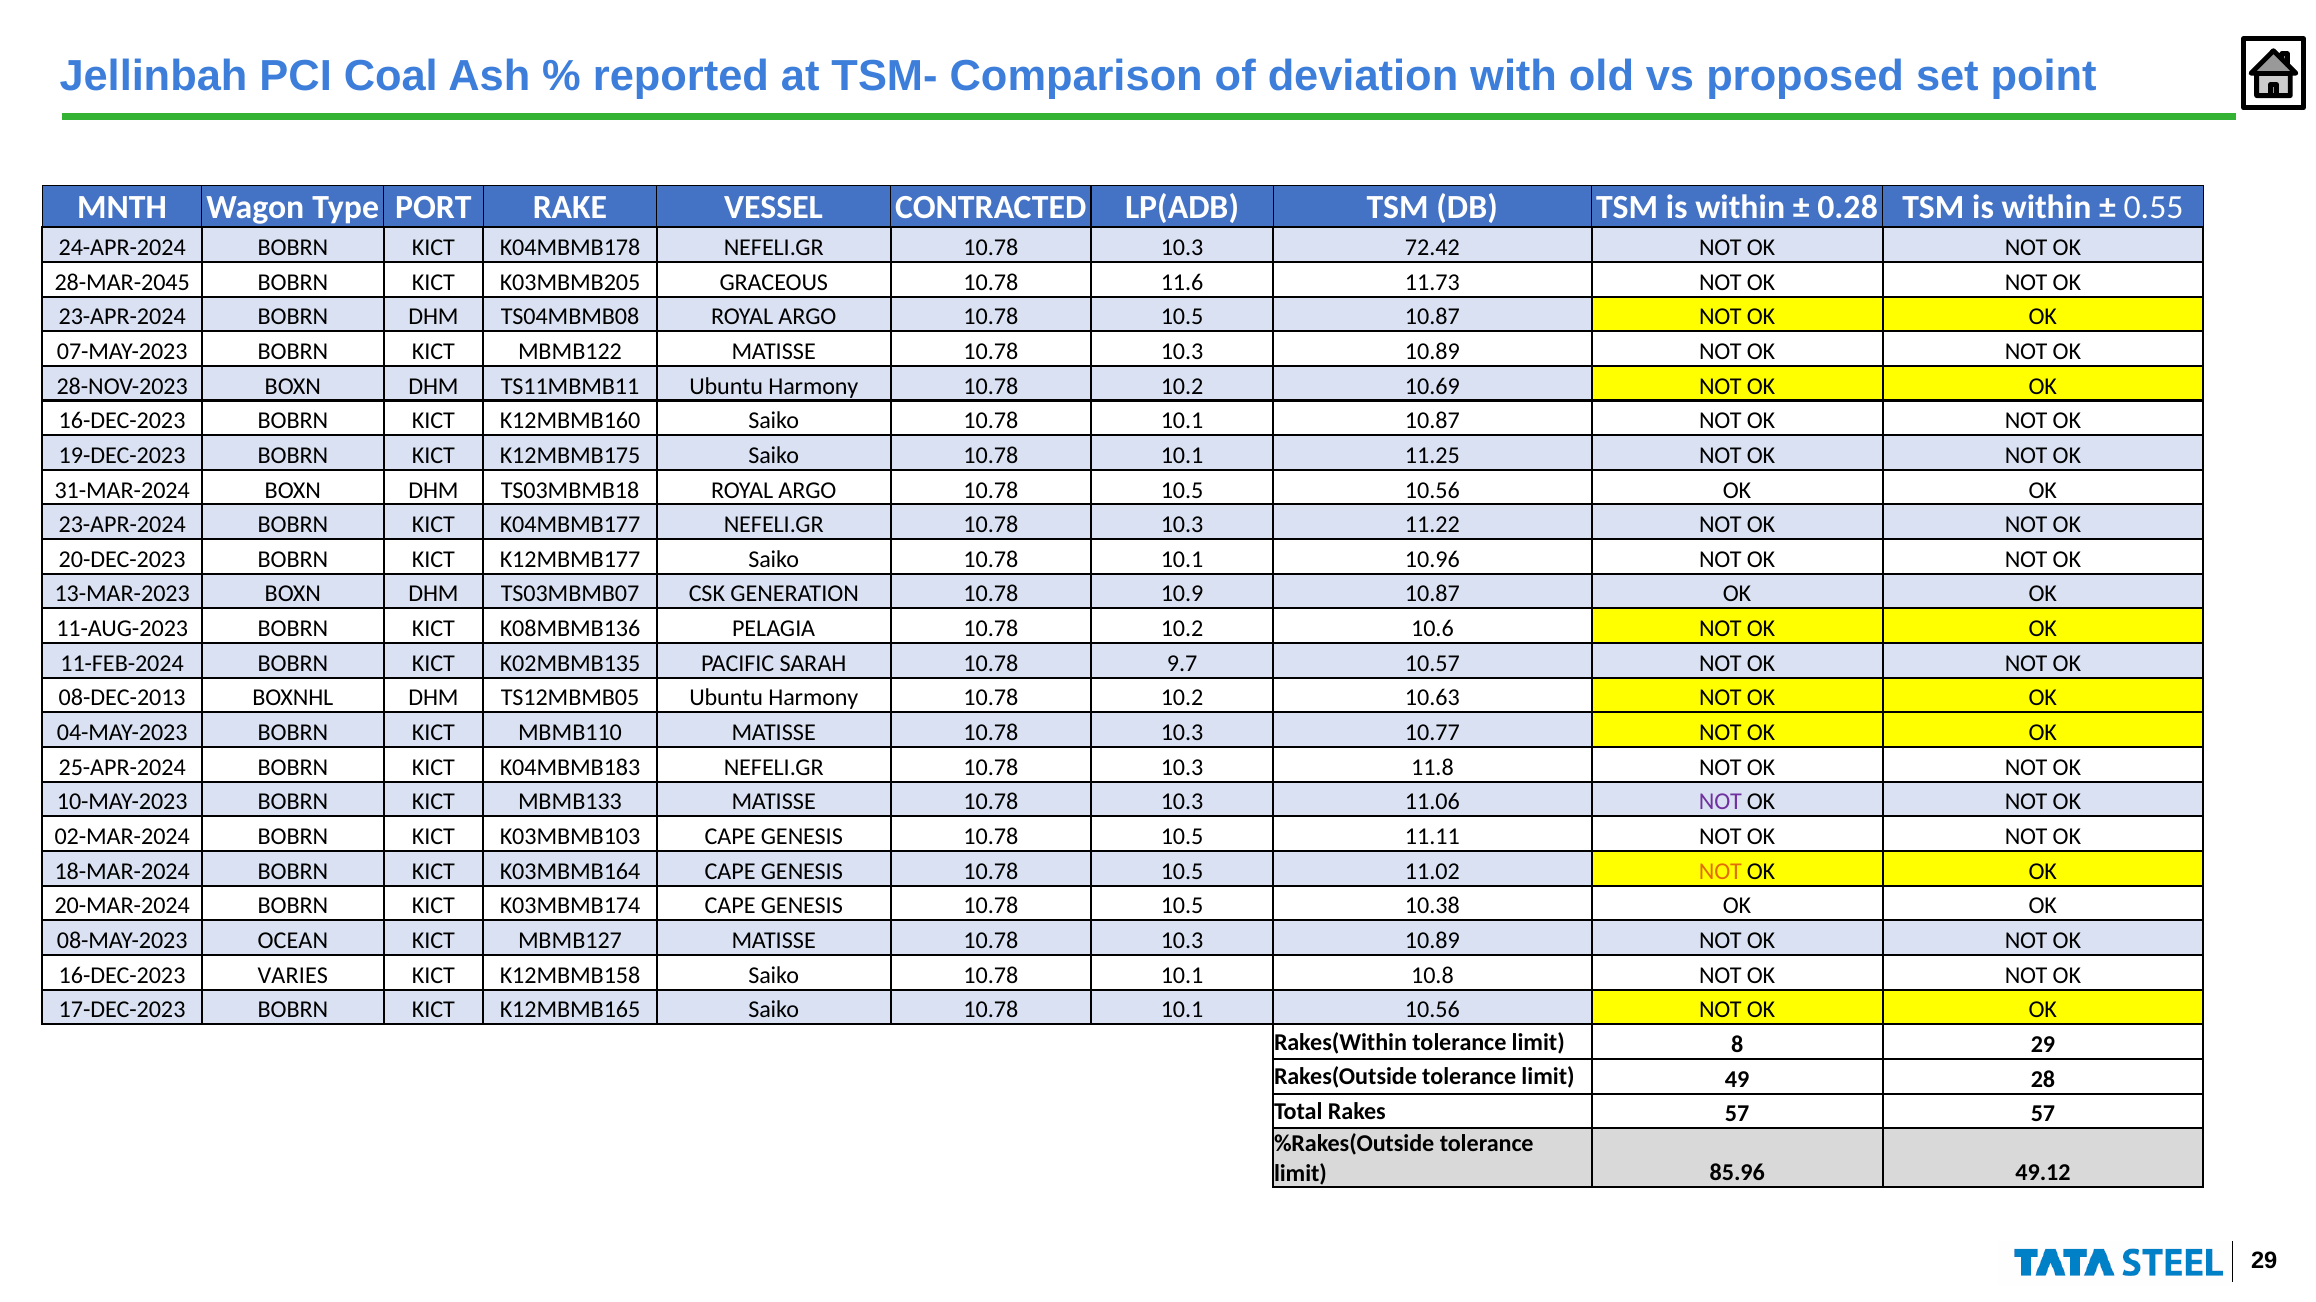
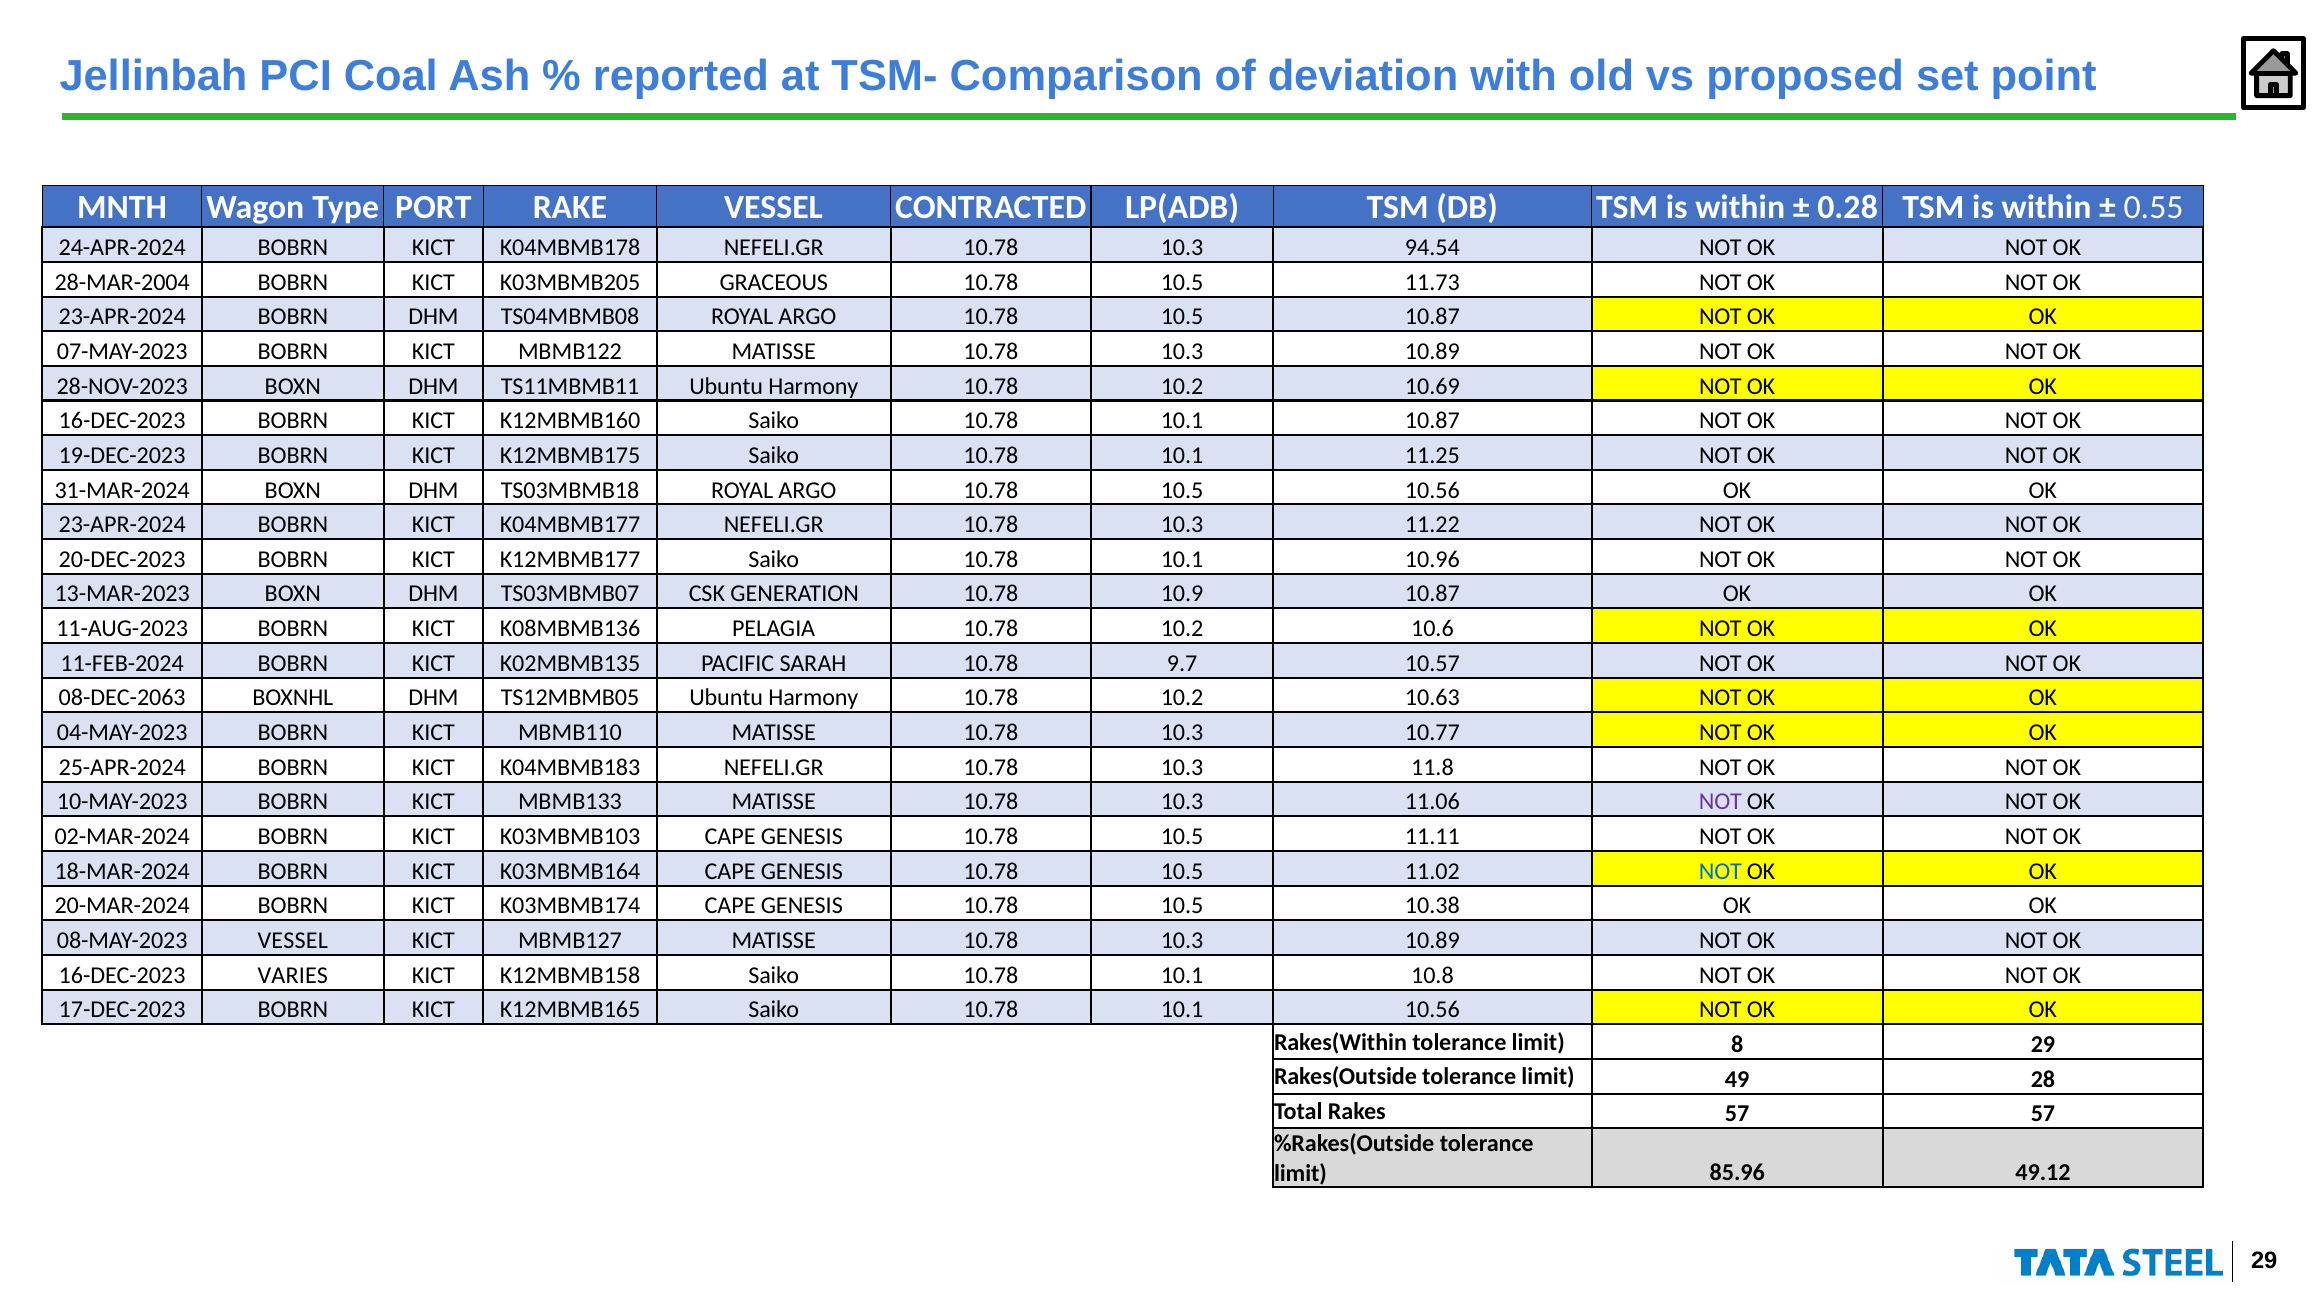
72.42: 72.42 -> 94.54 (1432, 248)
28-MAR-2045: 28-MAR-2045 -> 28-MAR-2004 (122, 282)
GRACEOUS 10.78 11.6: 11.6 -> 10.5 (1182, 282)
08-DEC-2013: 08-DEC-2013 -> 08-DEC-2063 (122, 698)
NOT colour: orange -> blue (1720, 872)
08-MAY-2023 OCEAN: OCEAN -> VESSEL (293, 941)
